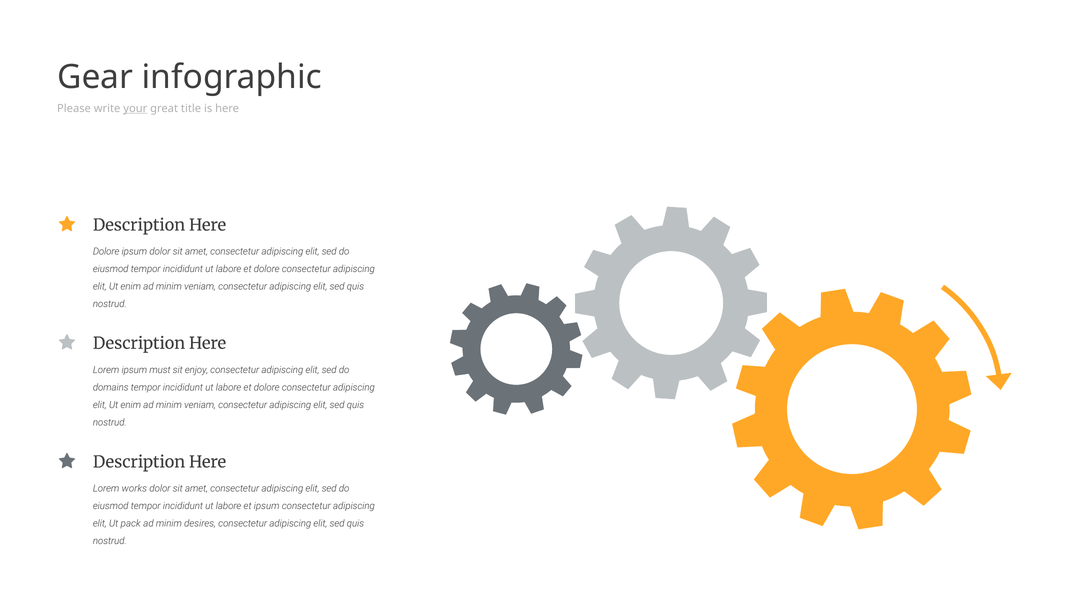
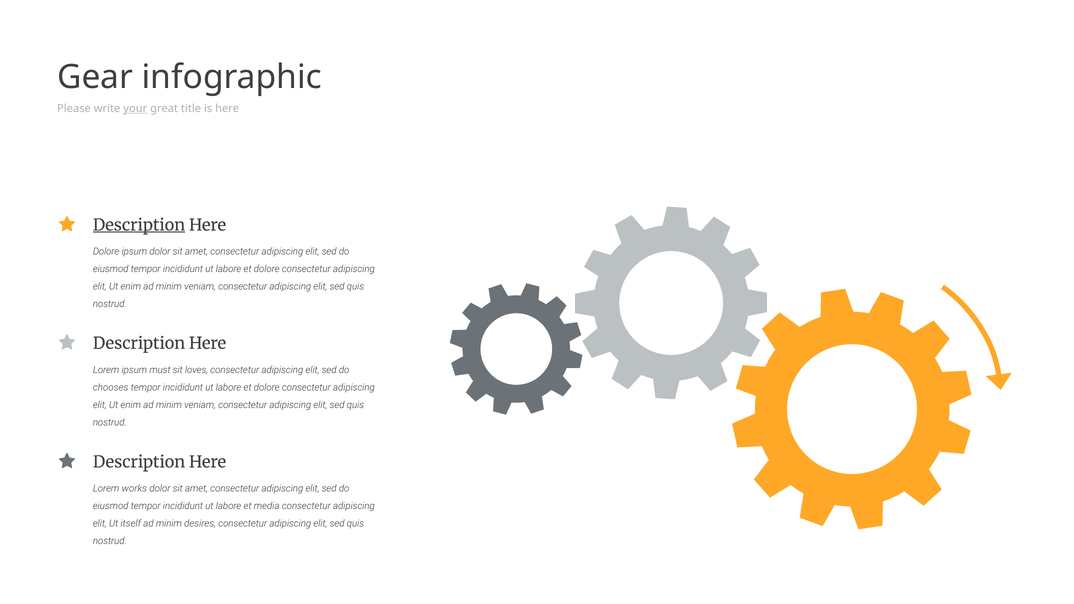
Description underline: none -> present (139, 225)
enjoy: enjoy -> loves (197, 370)
domains: domains -> chooses (111, 388)
et ipsum: ipsum -> media (267, 506)
pack: pack -> itself (131, 524)
